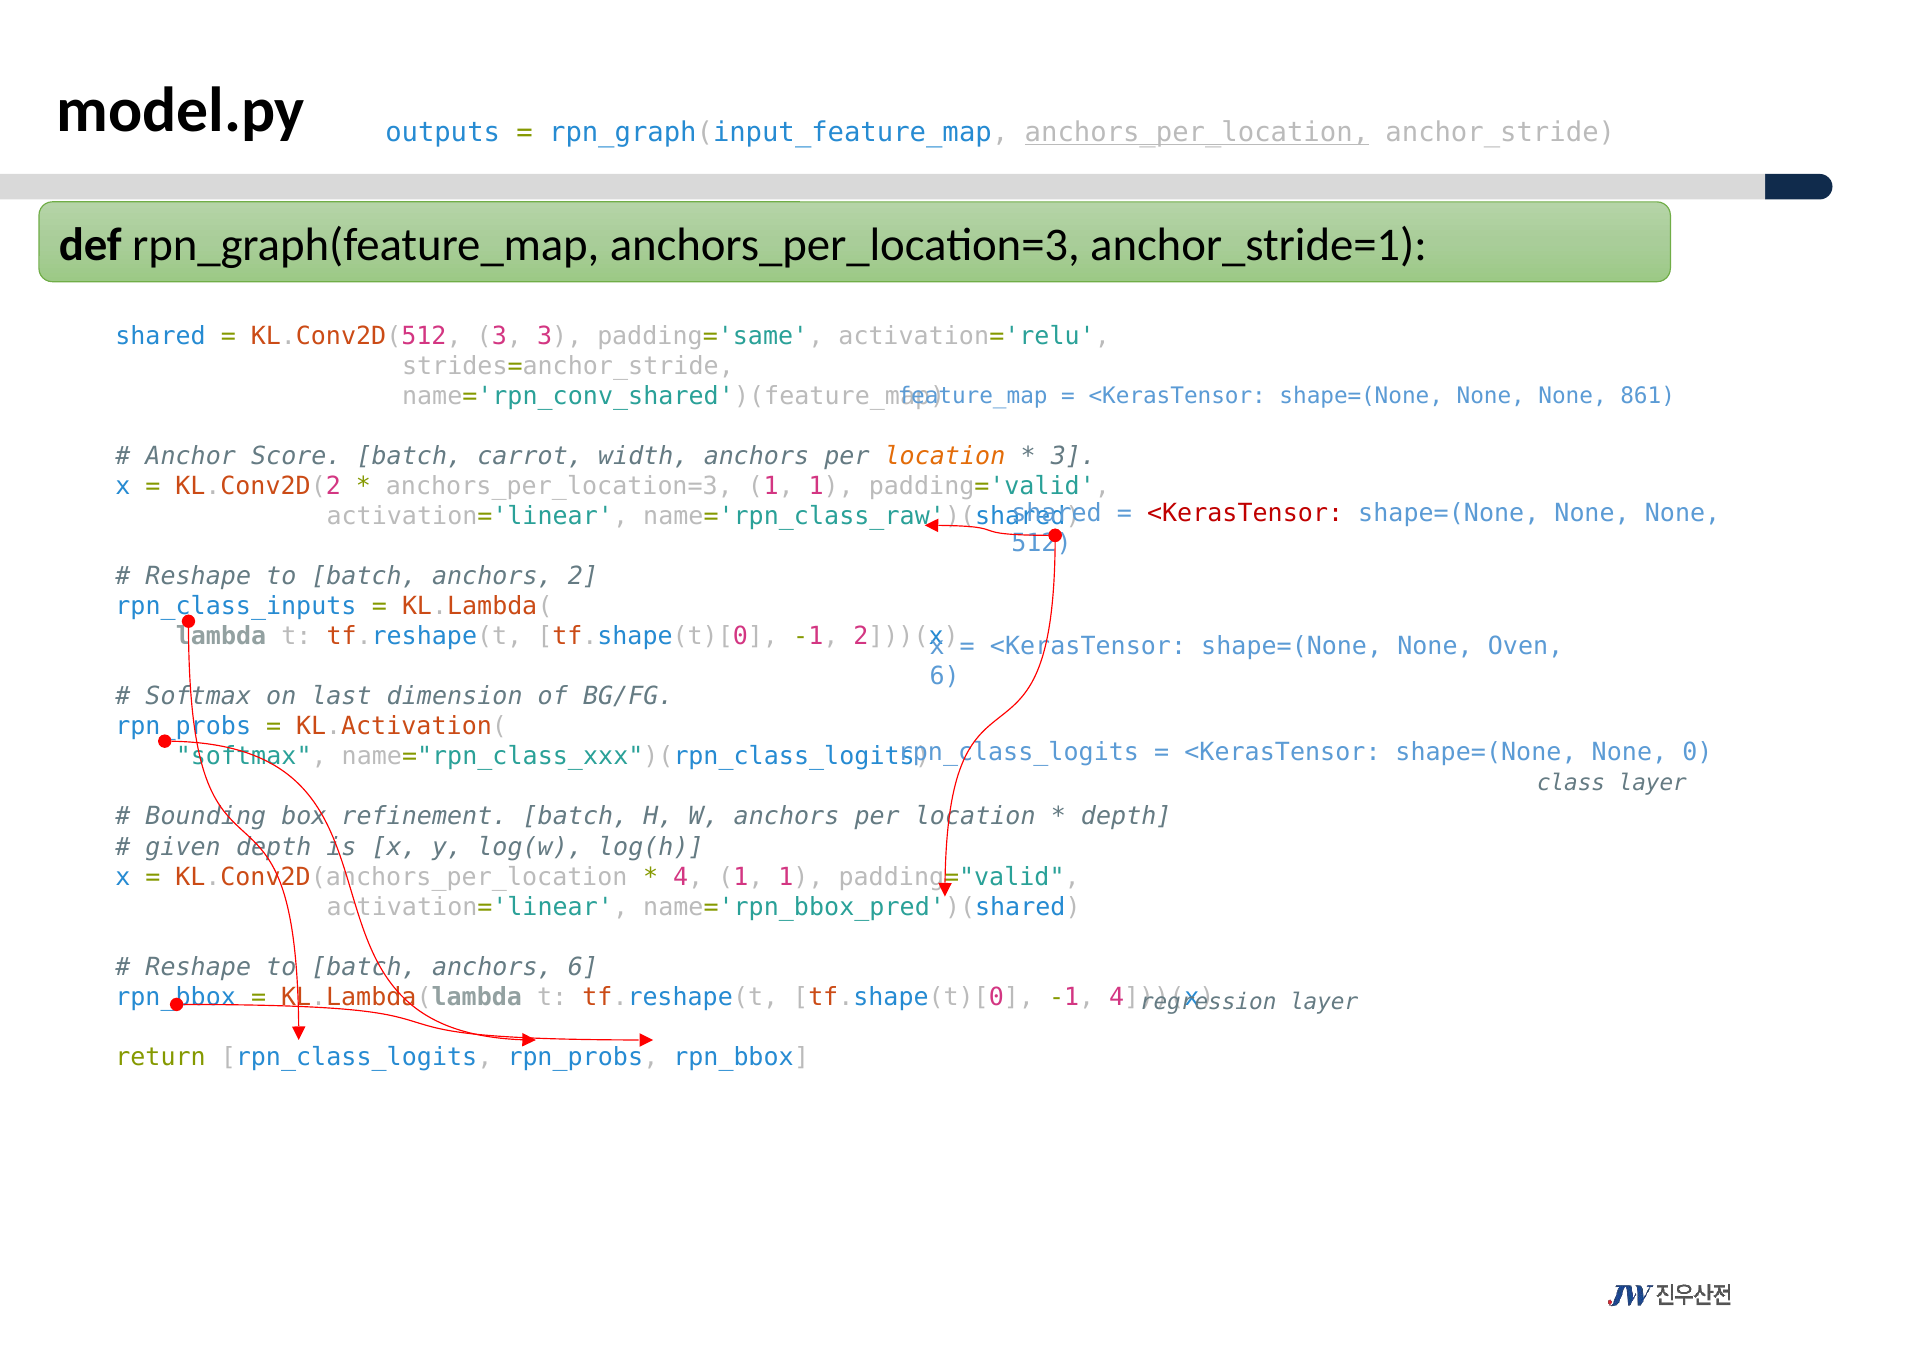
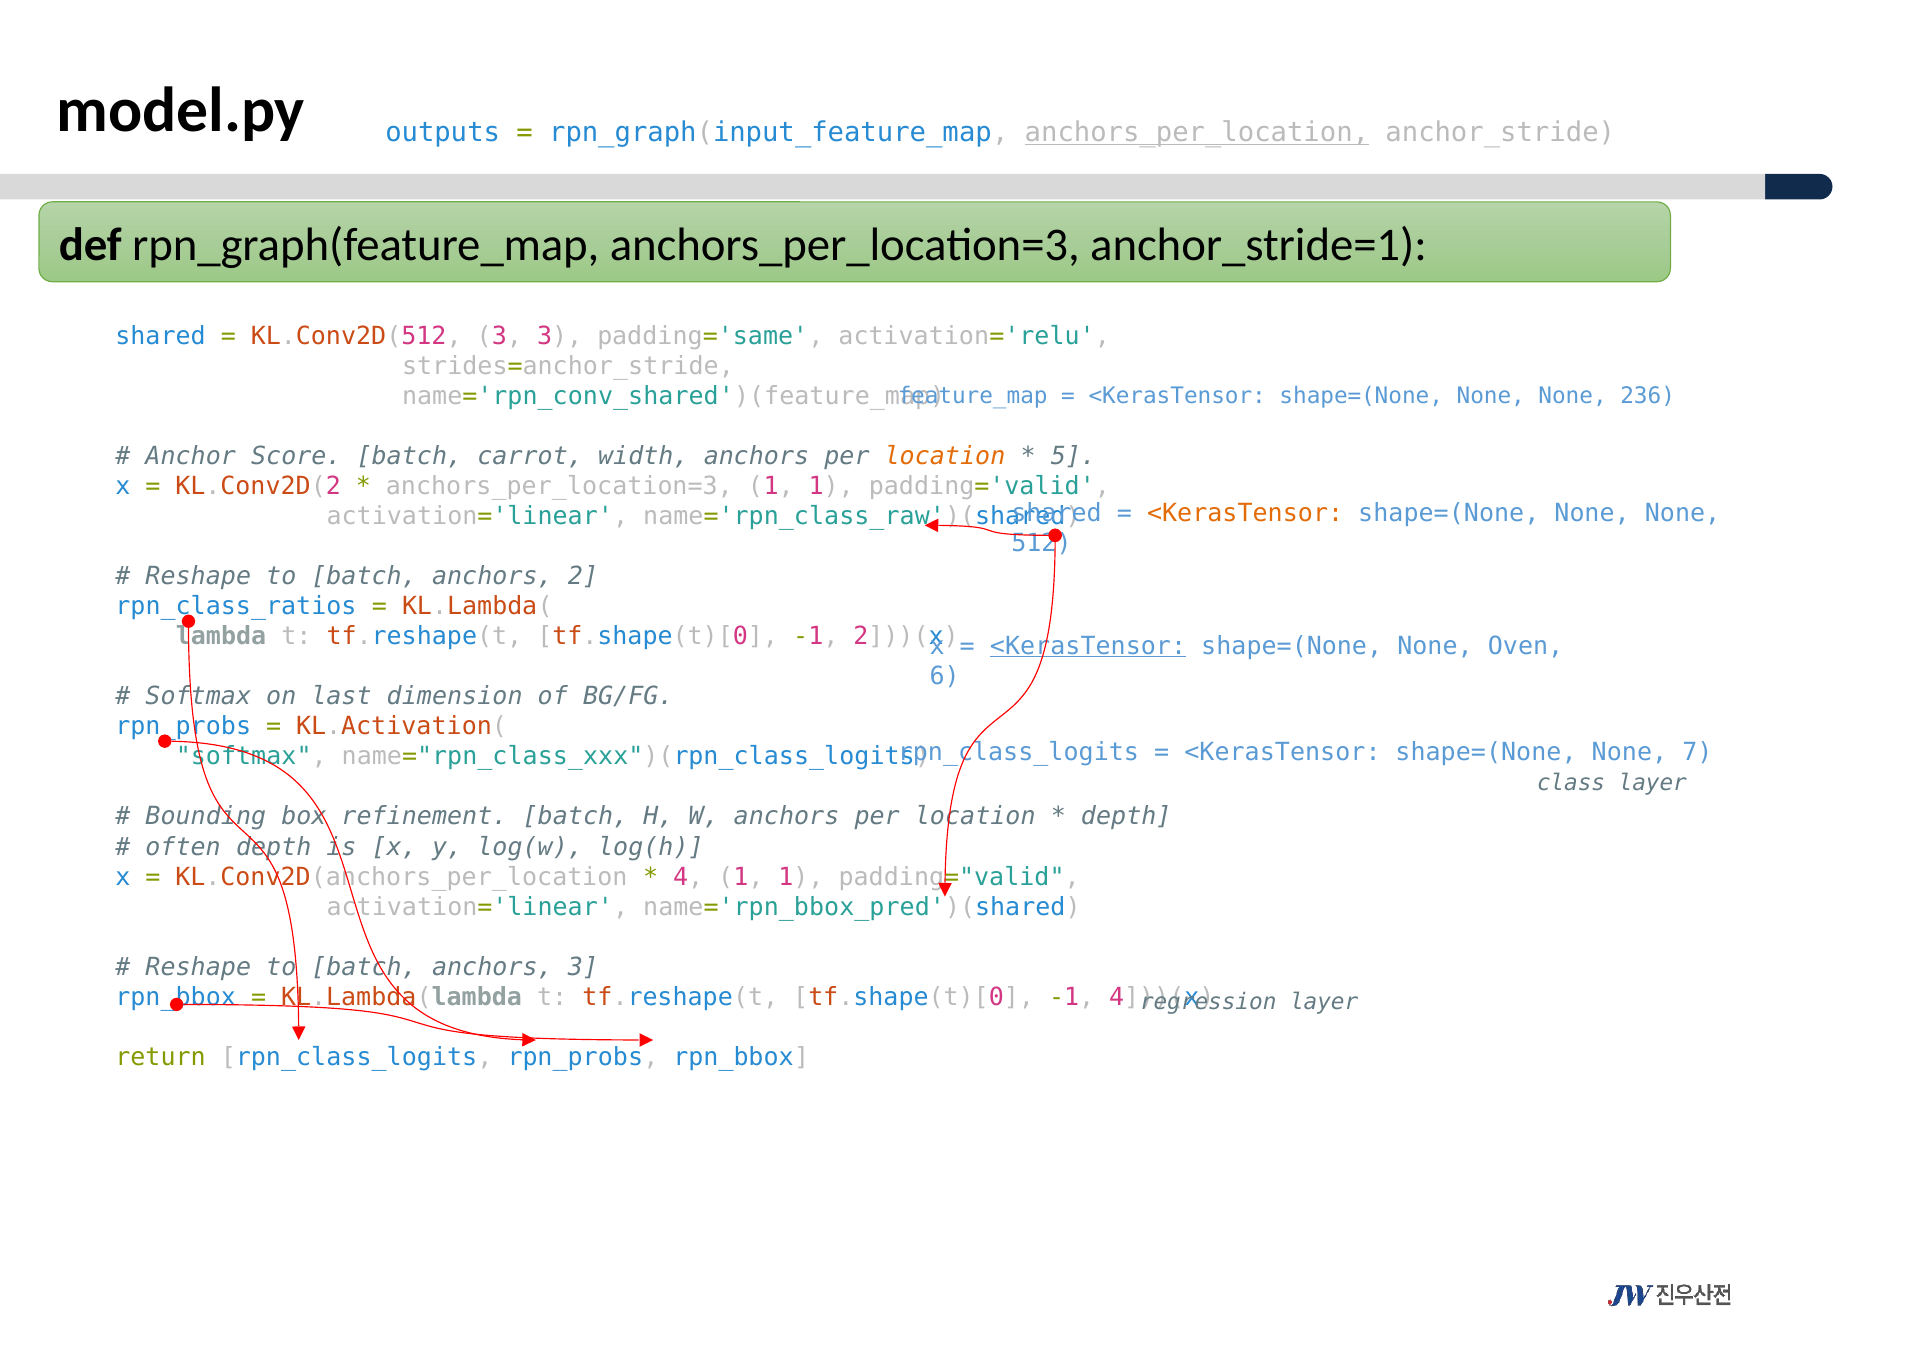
861: 861 -> 236 (1648, 396)
3: 3 -> 5 (1073, 456)
<KerasTensor colour: red -> orange (1245, 513)
rpn_class_inputs: rpn_class_inputs -> rpn_class_ratios (236, 606)
<KerasTensor underline: none -> present (1088, 646)
0: 0 -> 7 (1697, 752)
given: given -> often (183, 847)
anchors 6: 6 -> 3 (583, 967)
